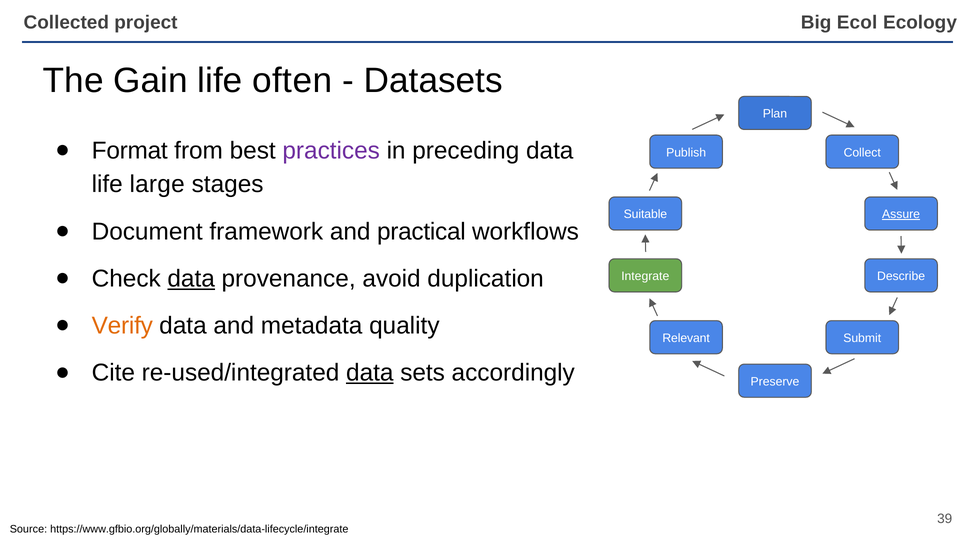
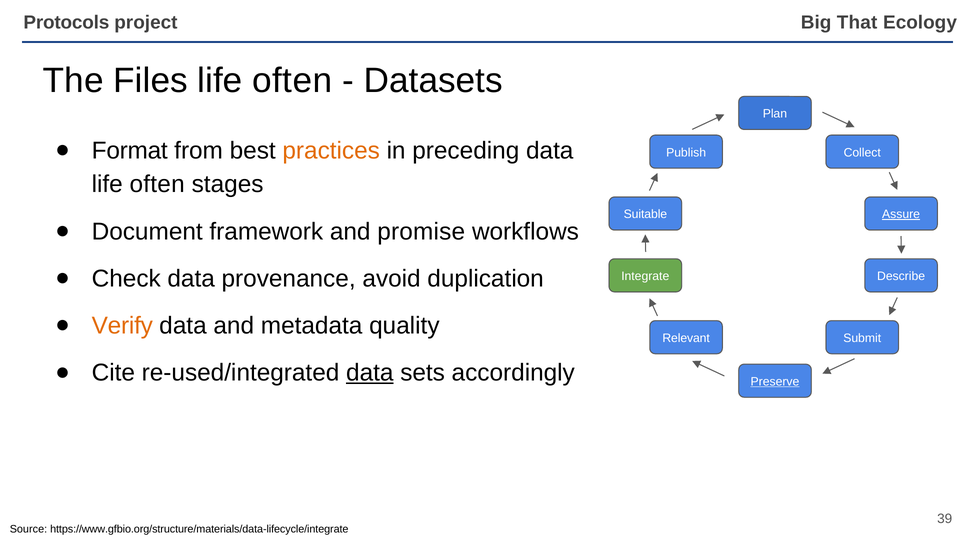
Collected: Collected -> Protocols (66, 22)
Ecol: Ecol -> That (857, 22)
Gain: Gain -> Files (151, 81)
practices colour: purple -> orange (331, 151)
large: large -> often (157, 185)
practical: practical -> promise (421, 232)
data underline: present -> none (191, 279)
Preserve underline: none -> present (775, 382)
https://www.gfbio.org/globally/materials/data-lifecycle/integrate: https://www.gfbio.org/globally/materials/data-lifecycle/integrate -> https://www.gfbio.org/structure/materials/data-lifecycle/integrate (199, 529)
